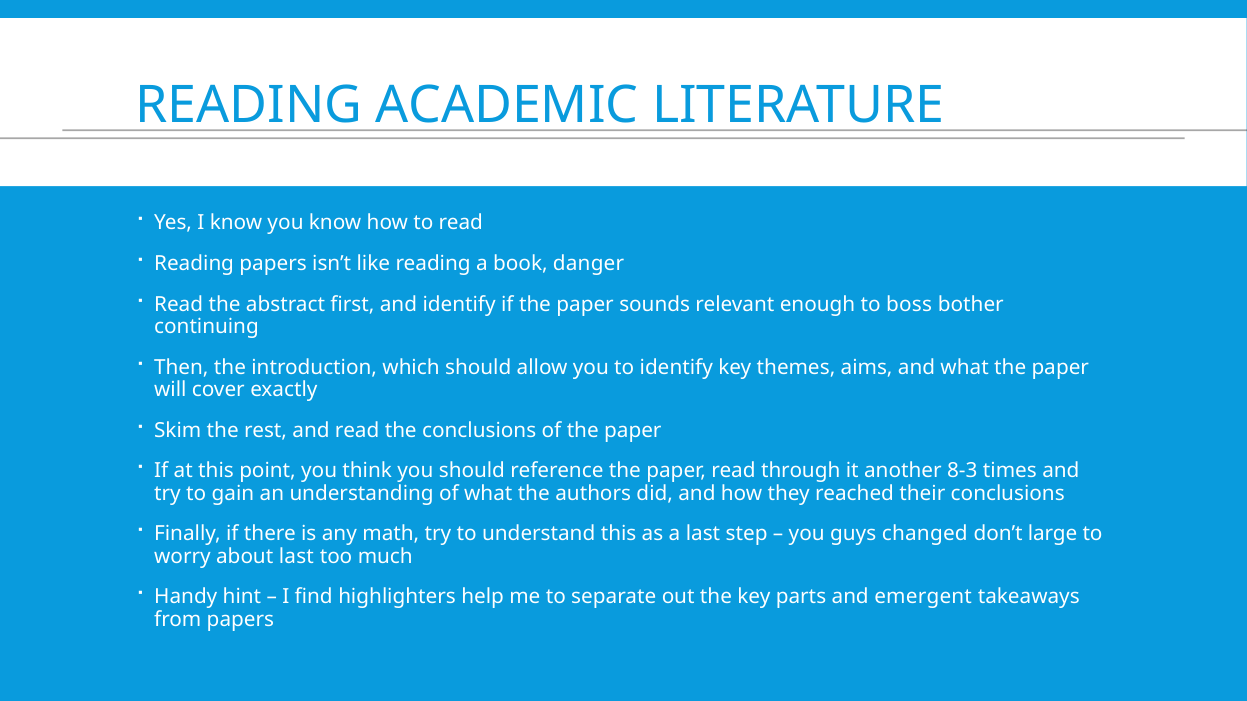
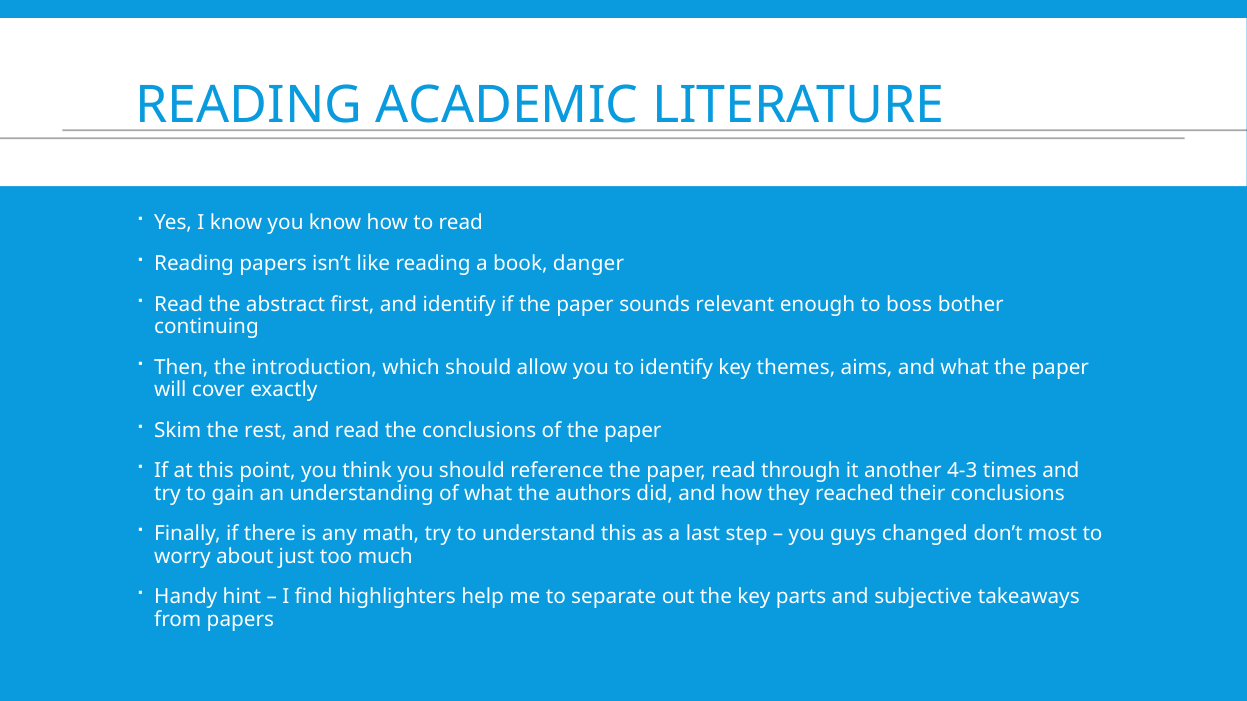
8-3: 8-3 -> 4-3 (962, 471)
large: large -> most (1053, 534)
about last: last -> just (297, 557)
emergent: emergent -> subjective (923, 597)
